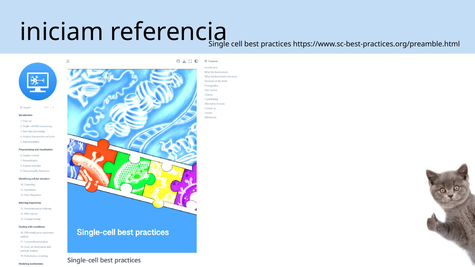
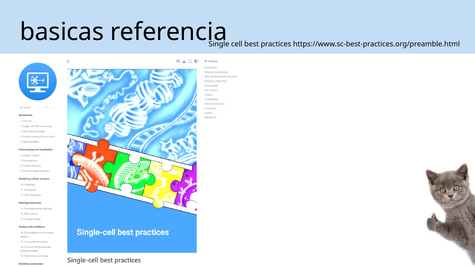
iniciam: iniciam -> basicas (62, 32)
